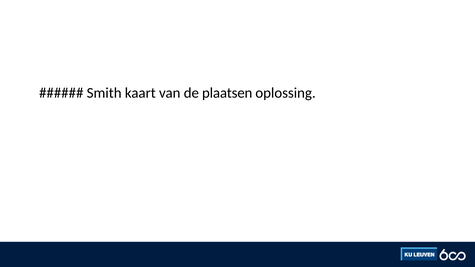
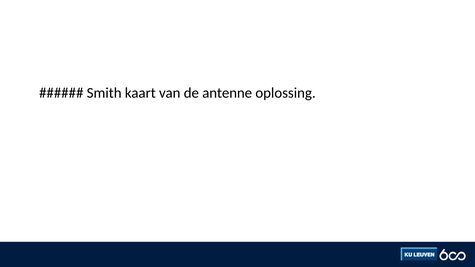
plaatsen: plaatsen -> antenne (227, 93)
